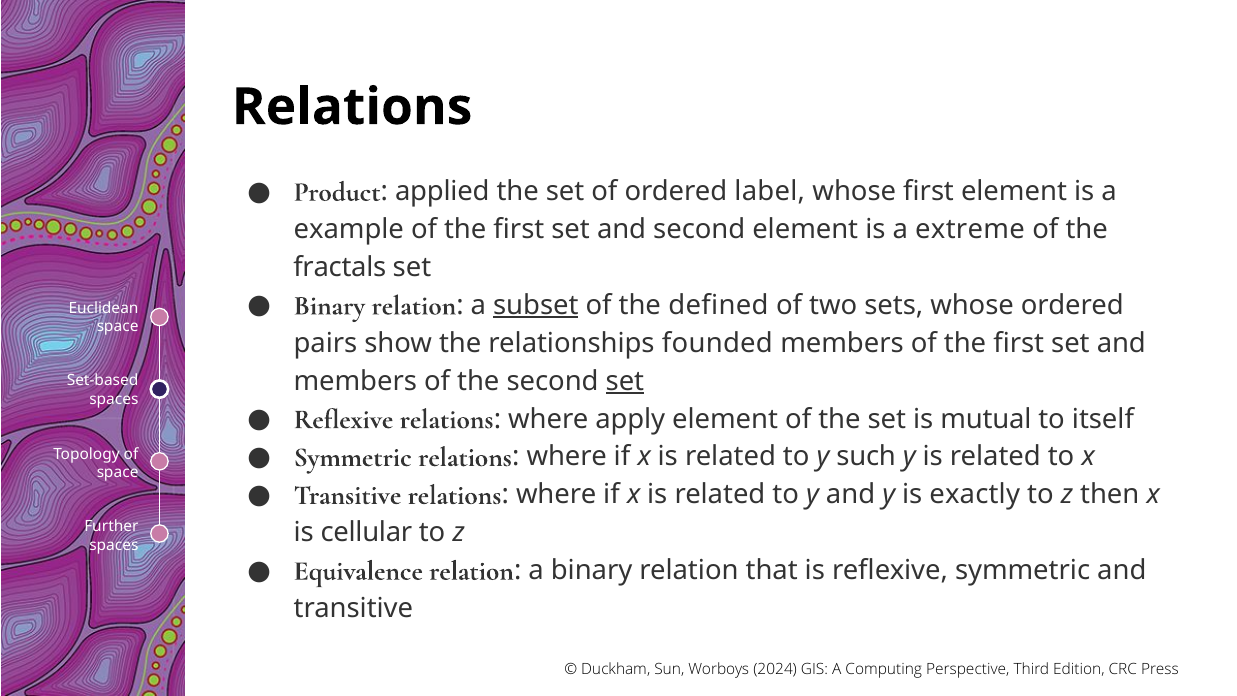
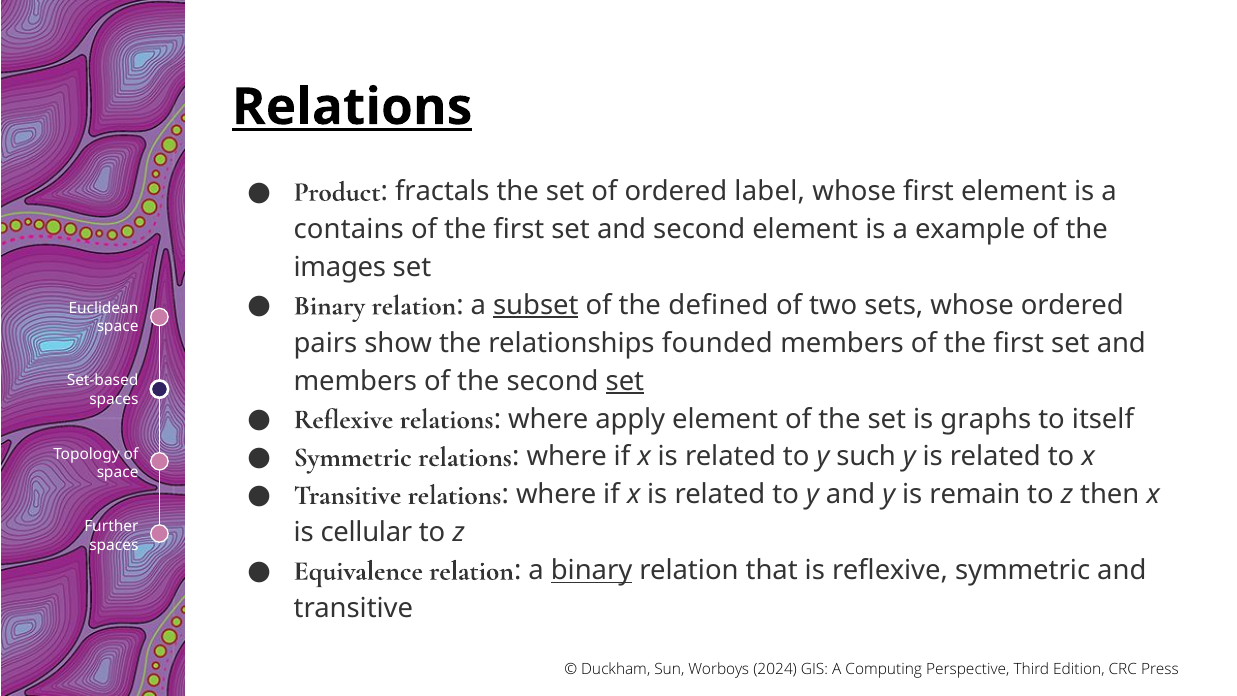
Relations underline: none -> present (352, 107)
applied: applied -> fractals (442, 192)
example: example -> contains (349, 229)
extreme: extreme -> example (970, 229)
fractals: fractals -> images (340, 267)
mutual: mutual -> graphs (986, 419)
exactly: exactly -> remain (975, 495)
binary underline: none -> present (592, 570)
